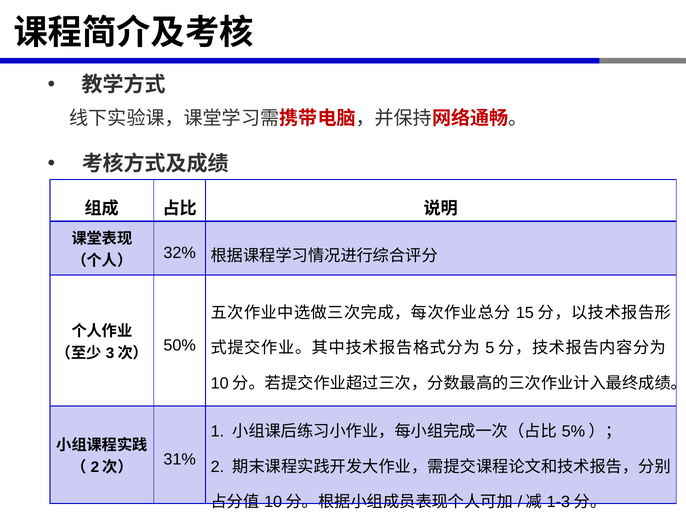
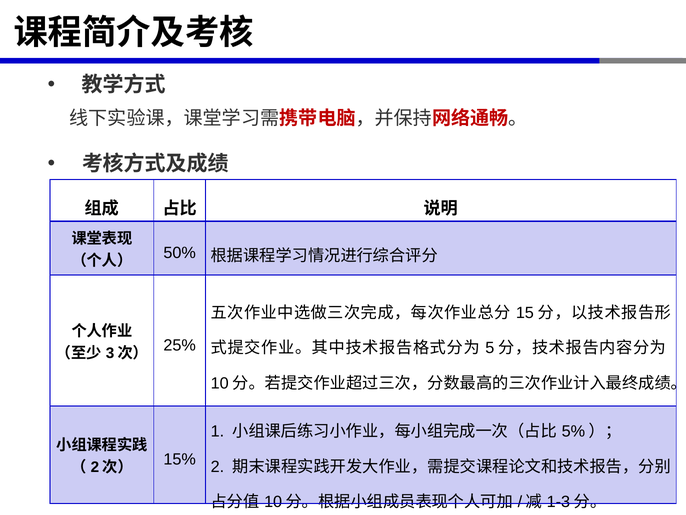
32%: 32% -> 50% (180, 253)
50%: 50% -> 25% (180, 345)
31%: 31% -> 15% (180, 459)
